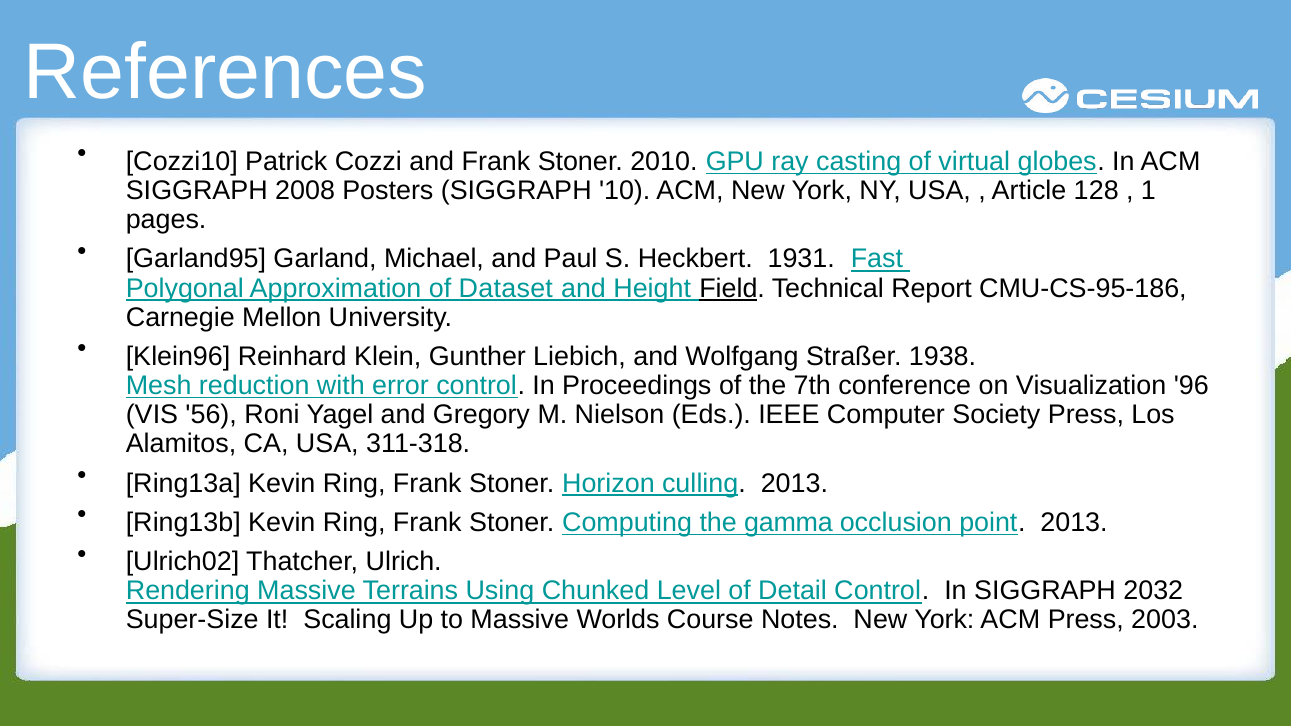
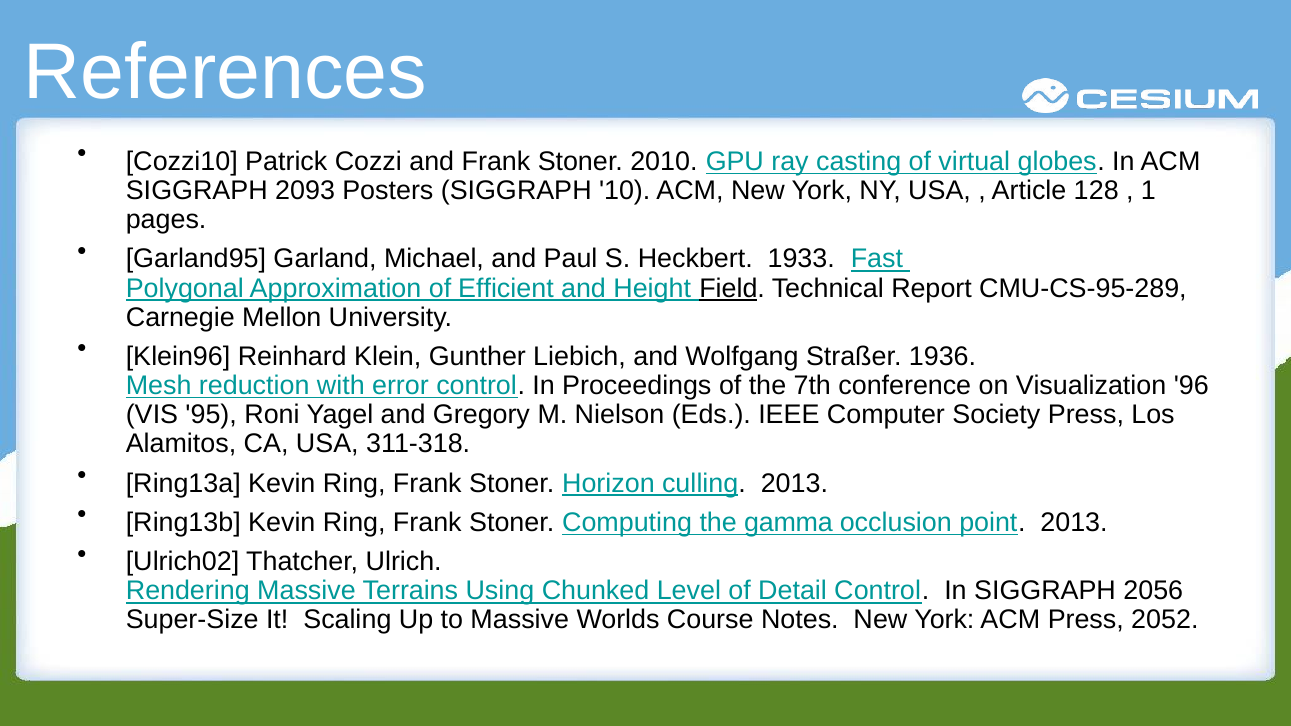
2008: 2008 -> 2093 (305, 191)
1931: 1931 -> 1933 (801, 259)
Dataset: Dataset -> Efficient (506, 288)
CMU-CS-95-186: CMU-CS-95-186 -> CMU-CS-95-289 (1083, 288)
1938: 1938 -> 1936 (943, 357)
56: 56 -> 95 (211, 415)
2032: 2032 -> 2056 (1153, 591)
2003: 2003 -> 2052 (1165, 620)
